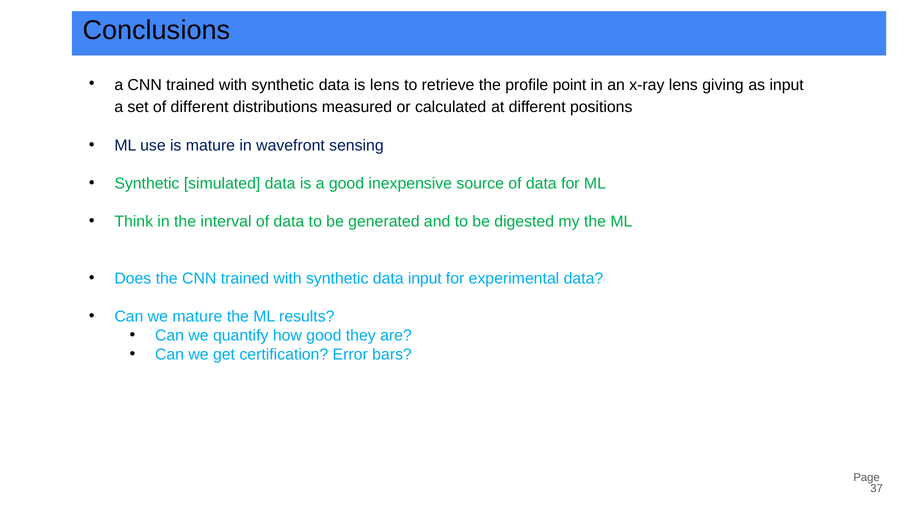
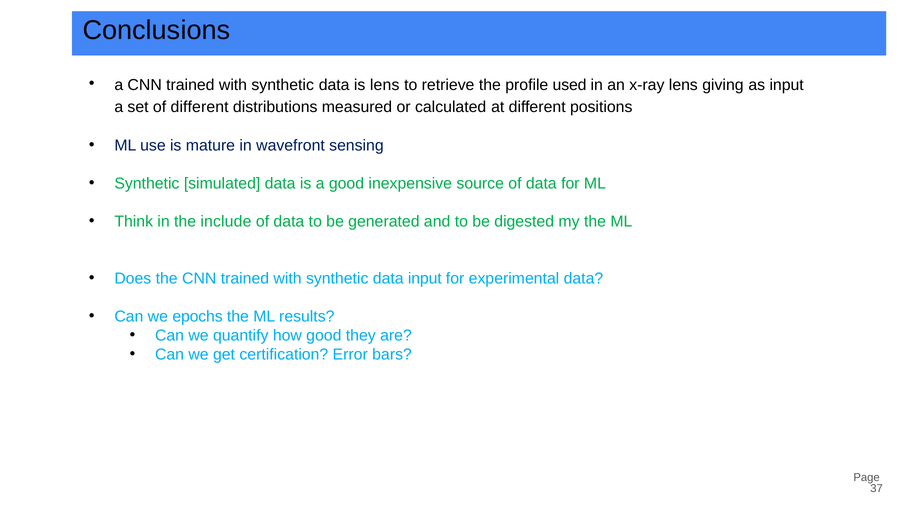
point: point -> used (570, 85)
interval: interval -> include (226, 221)
we mature: mature -> epochs (198, 316)
